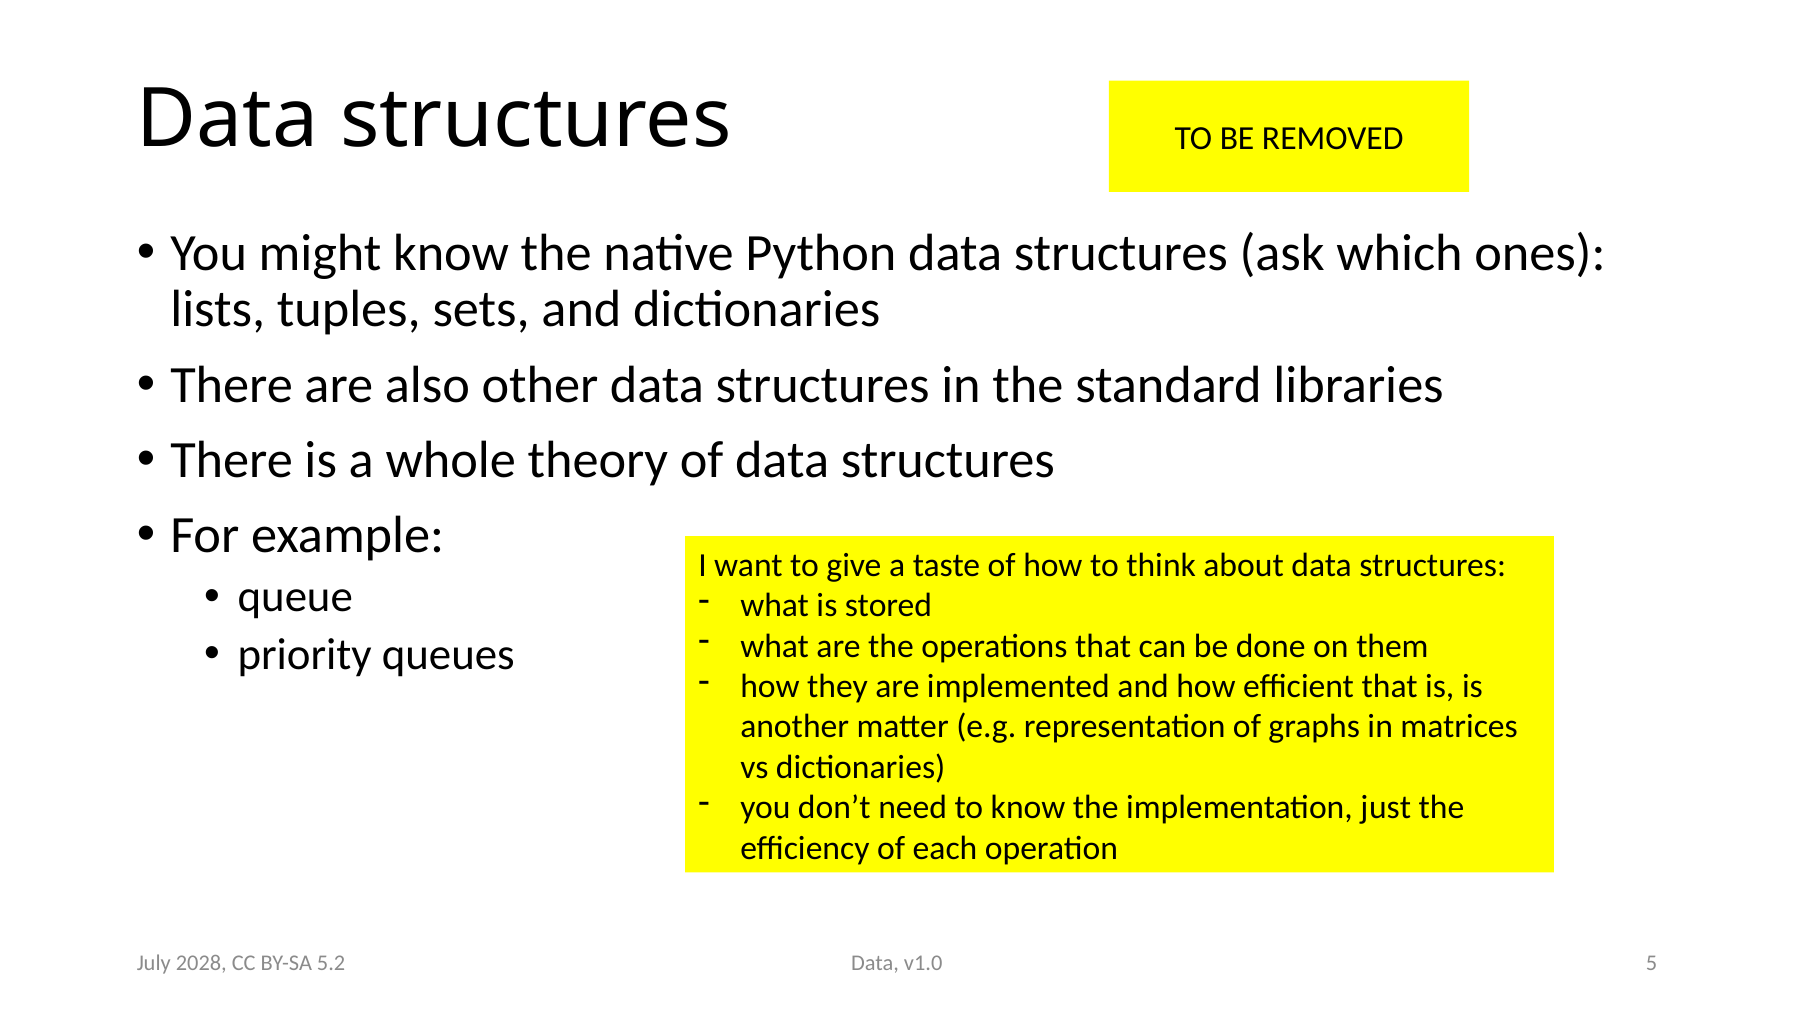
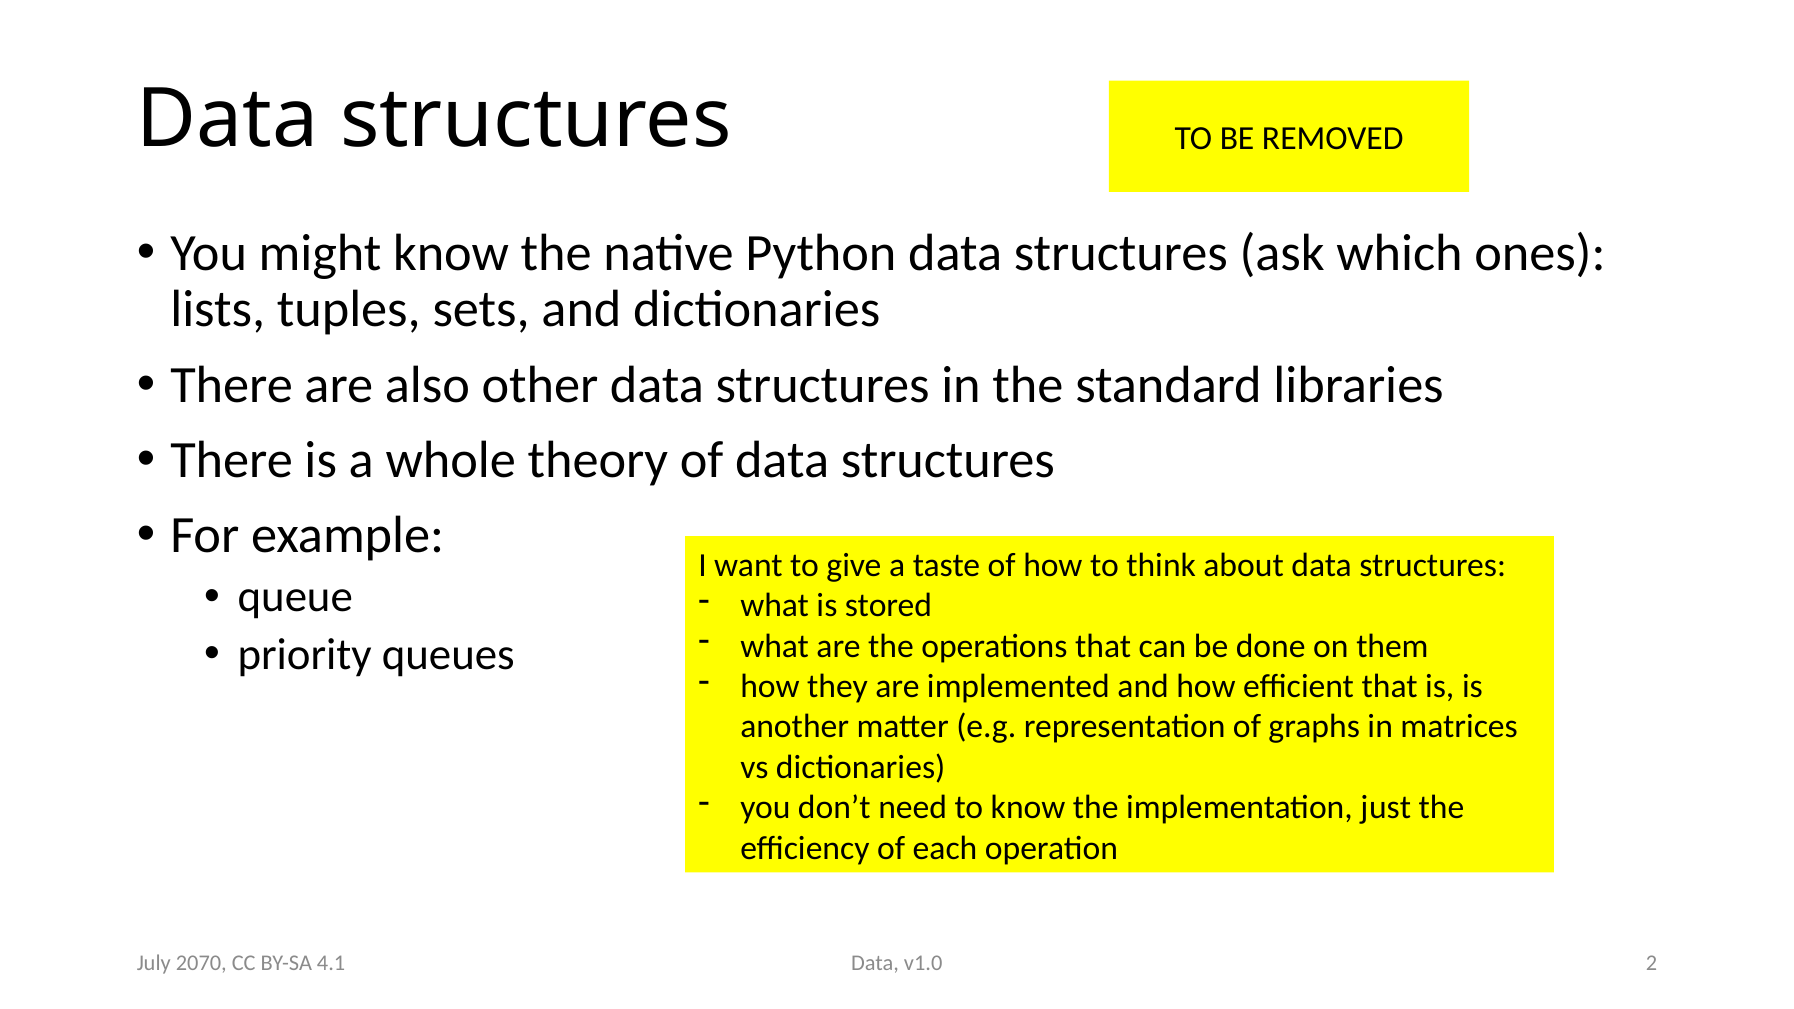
5: 5 -> 2 (1652, 963)
2028: 2028 -> 2070 (201, 964)
5.2: 5.2 -> 4.1 (331, 964)
